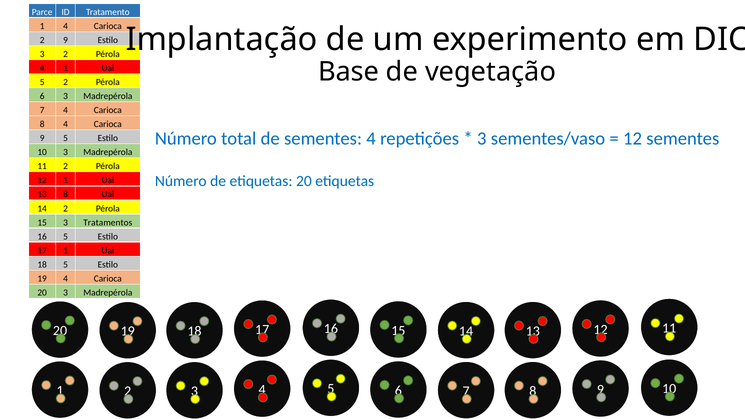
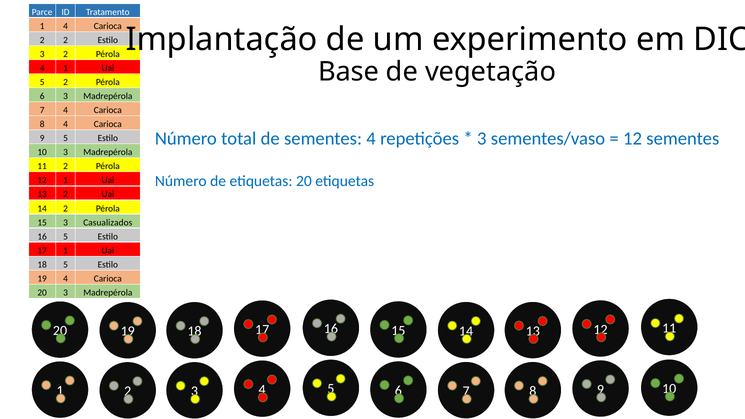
2 9: 9 -> 2 (66, 40)
13 8: 8 -> 2 (66, 194)
Tratamentos: Tratamentos -> Casualizados (108, 222)
